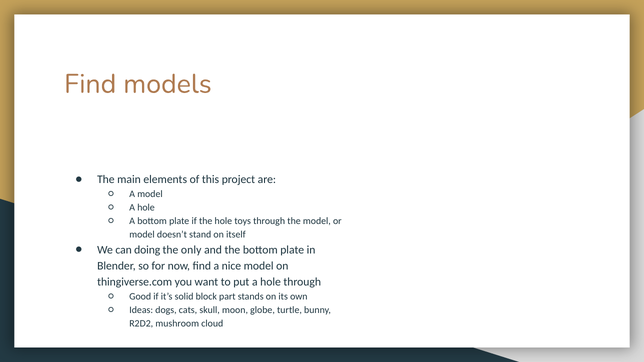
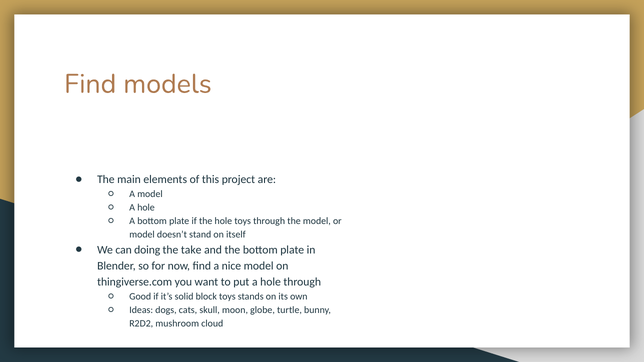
only: only -> take (191, 250)
block part: part -> toys (227, 297)
